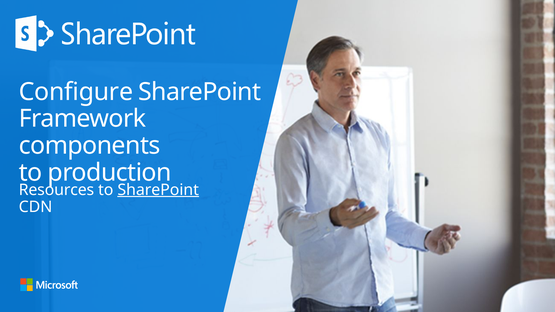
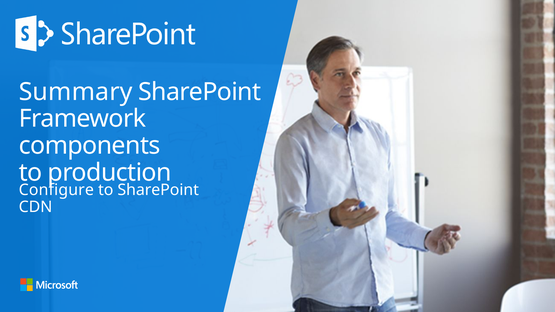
Configure: Configure -> Summary (76, 92)
Resources: Resources -> Configure (56, 190)
SharePoint underline: present -> none (158, 190)
